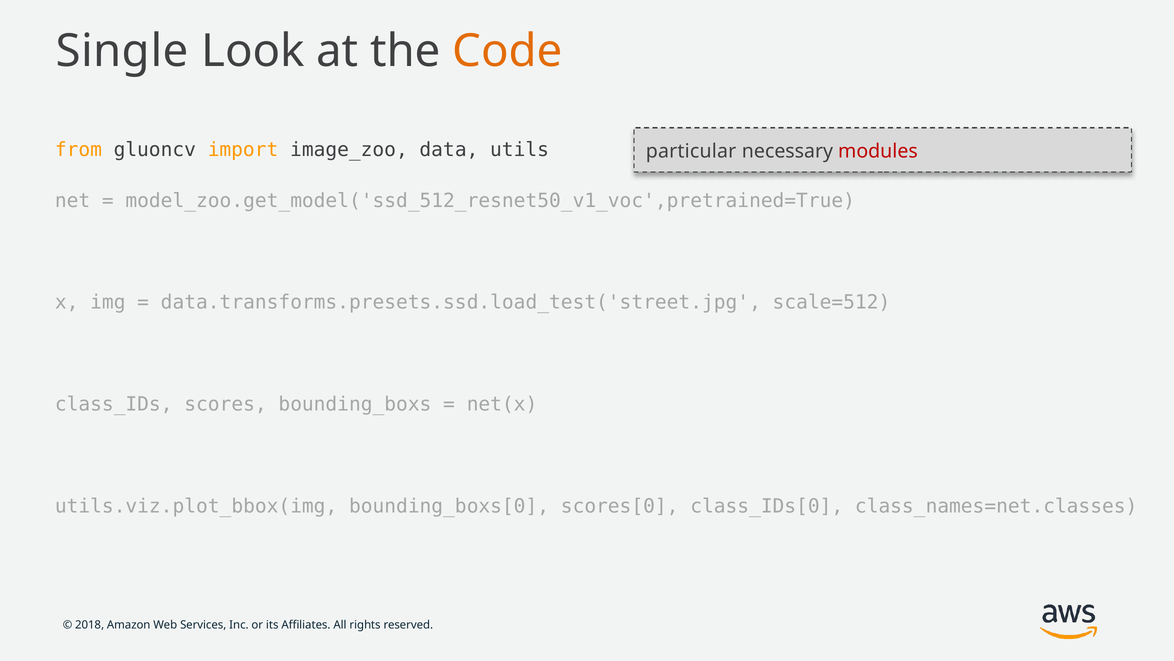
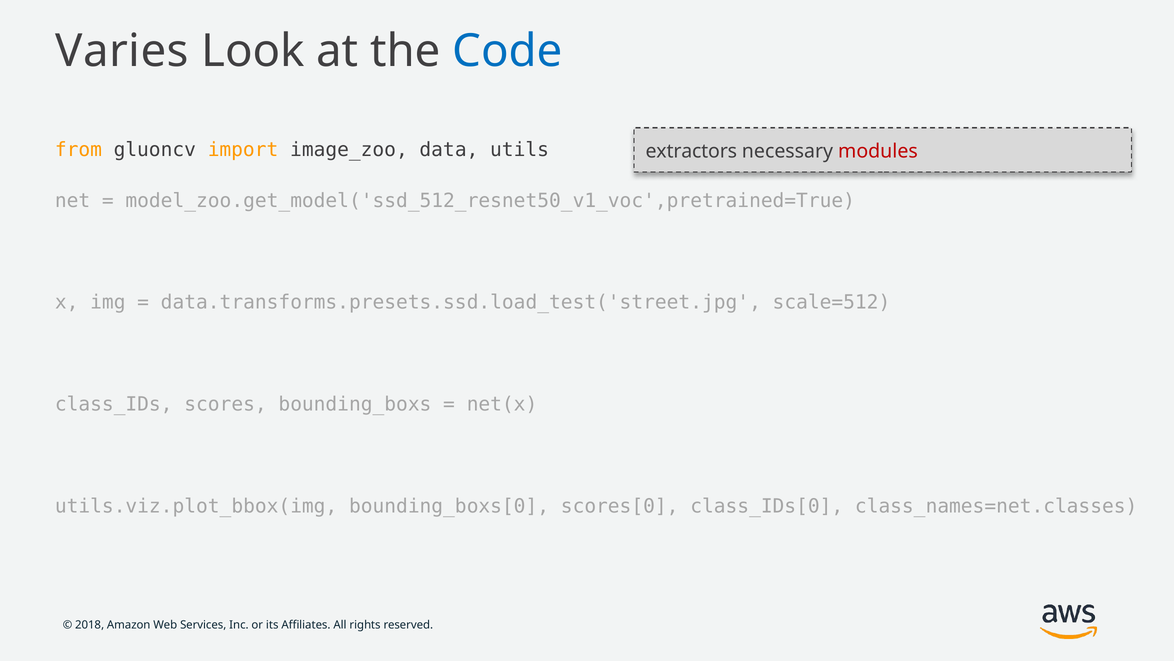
Single: Single -> Varies (122, 51)
Code colour: orange -> blue (507, 51)
particular: particular -> extractors (691, 151)
